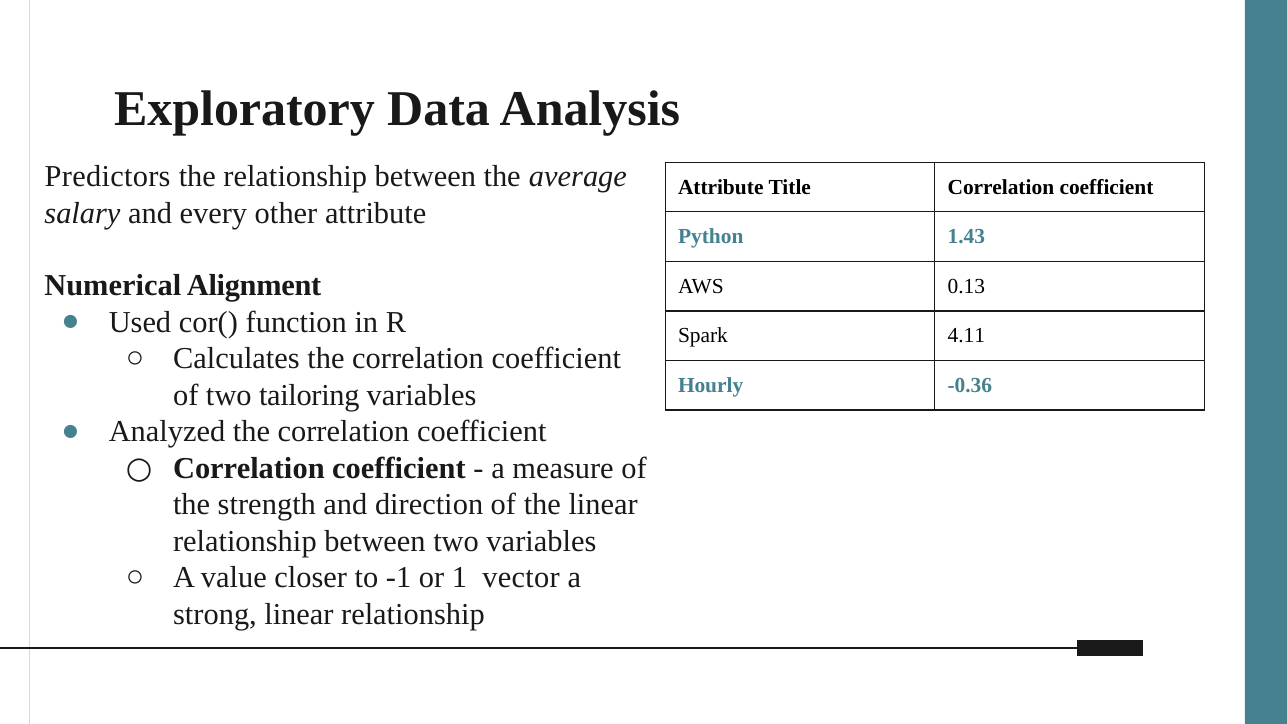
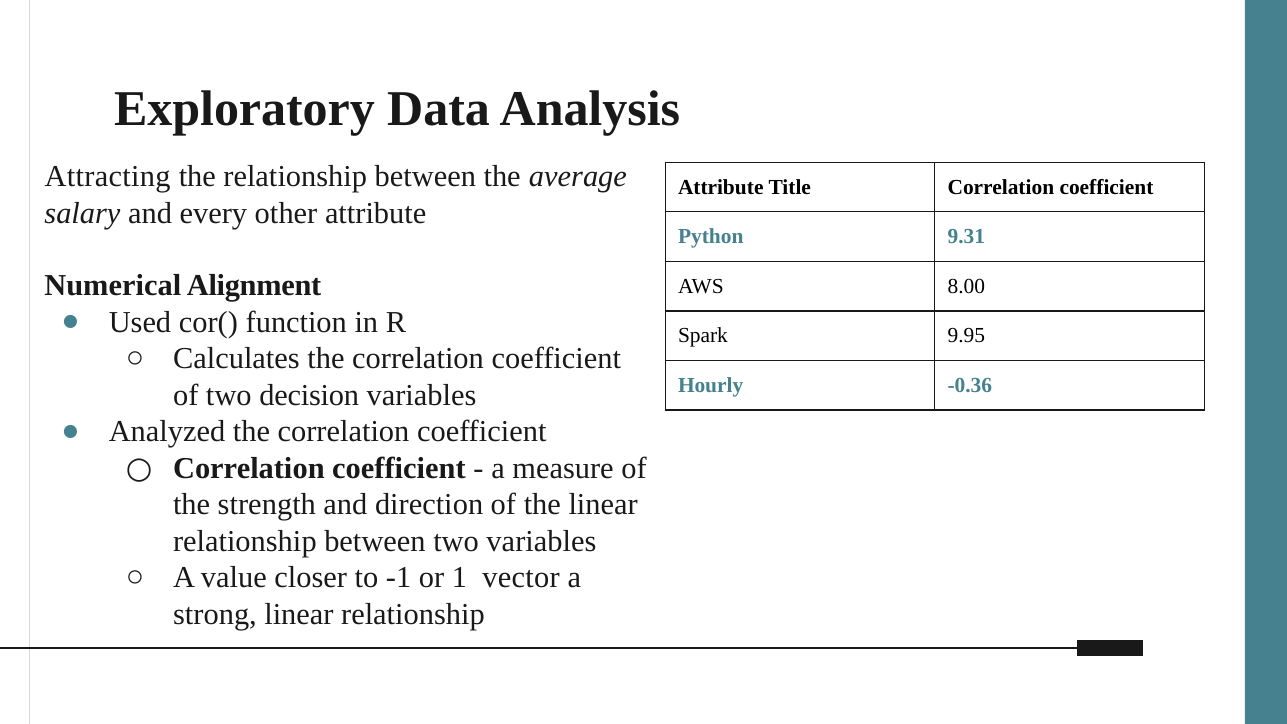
Predictors: Predictors -> Attracting (108, 176)
1.43: 1.43 -> 9.31 (966, 237)
0.13: 0.13 -> 8.00 (966, 286)
4.11: 4.11 -> 9.95 (966, 336)
tailoring: tailoring -> decision (309, 395)
